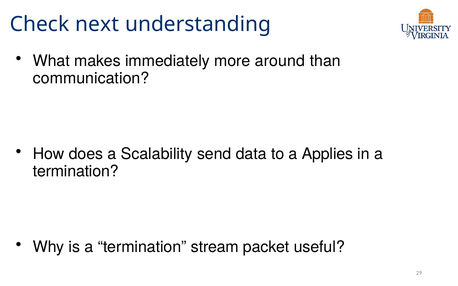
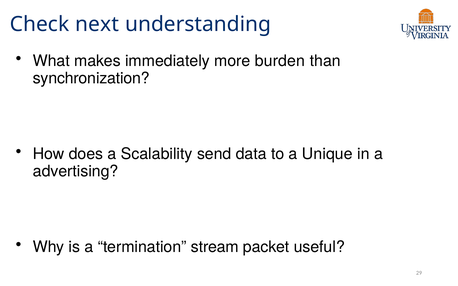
around: around -> burden (280, 61)
communication: communication -> synchronization (91, 78)
Applies: Applies -> Unique (327, 154)
termination: termination -> advertising (76, 171)
